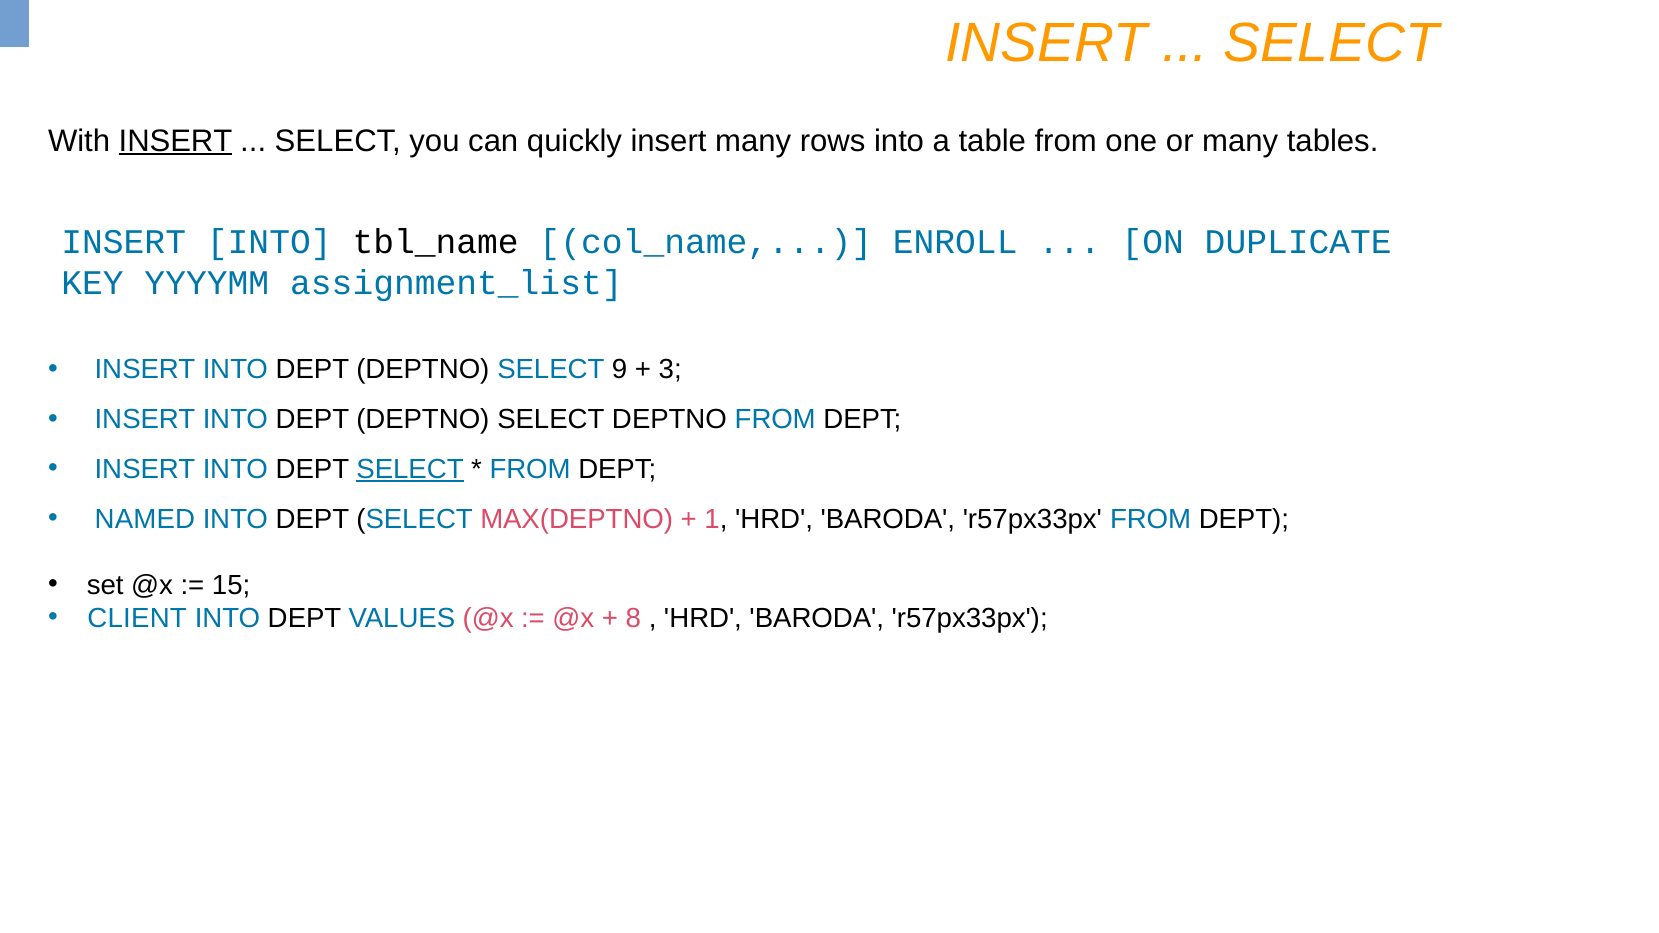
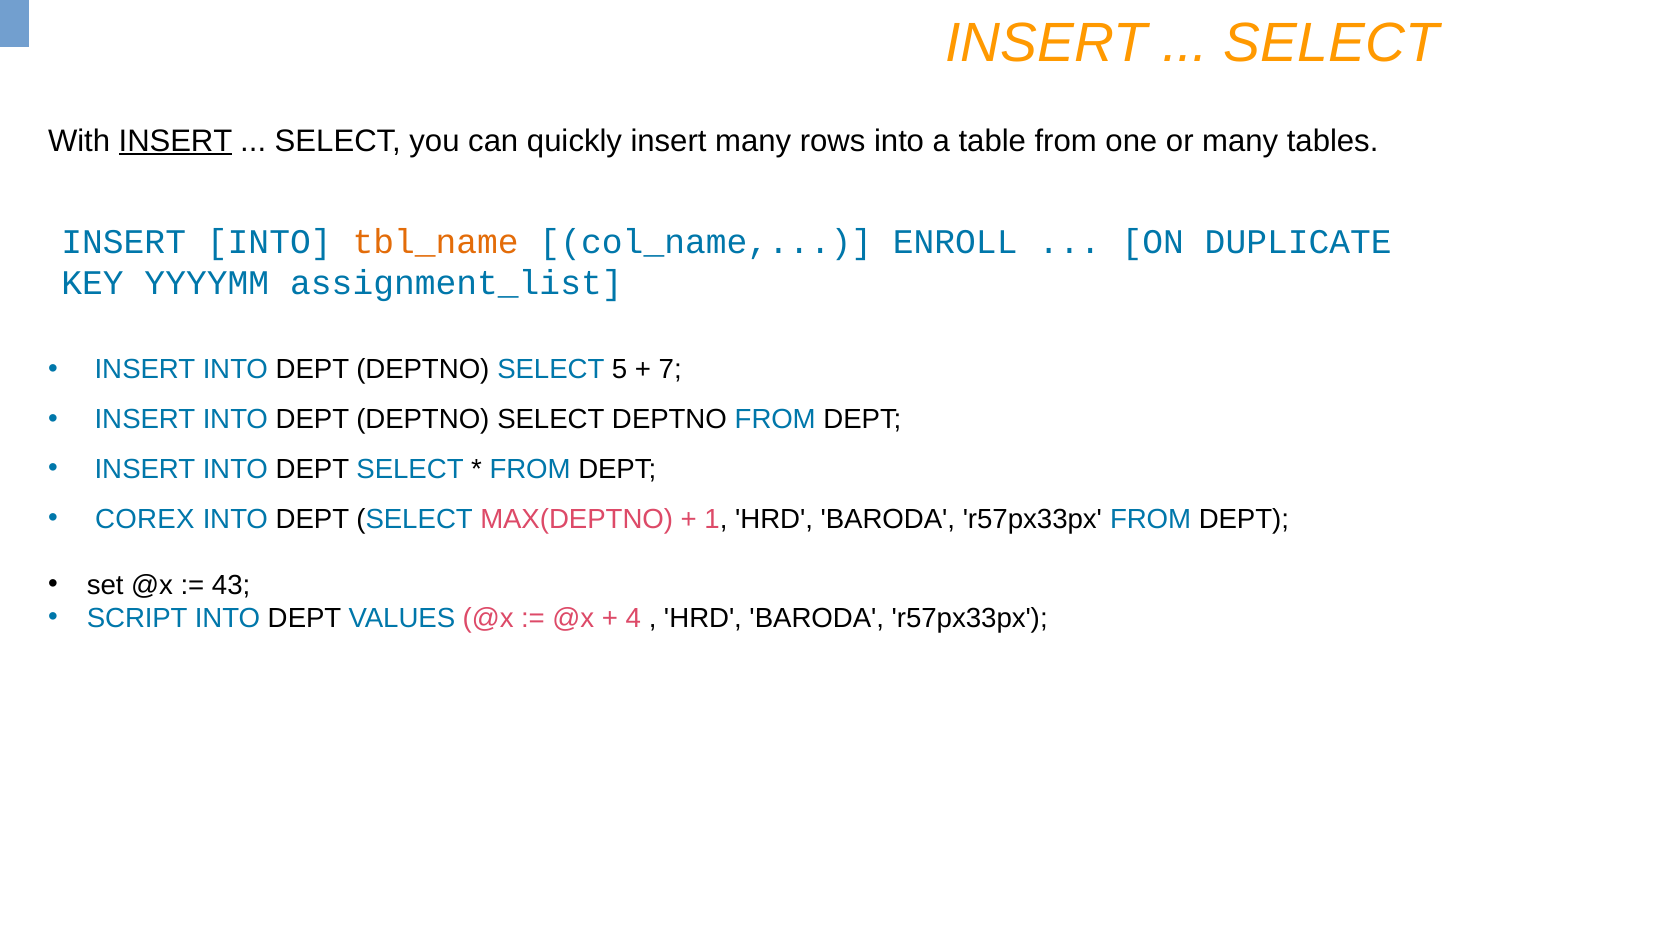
tbl_name colour: black -> orange (436, 242)
9: 9 -> 5 (620, 370)
3: 3 -> 7 (670, 370)
SELECT underline: present -> none (410, 469)
NAMED: NAMED -> COREX (145, 519)
15: 15 -> 43 (231, 585)
CLIENT: CLIENT -> SCRIPT (137, 619)
8: 8 -> 4 (633, 619)
